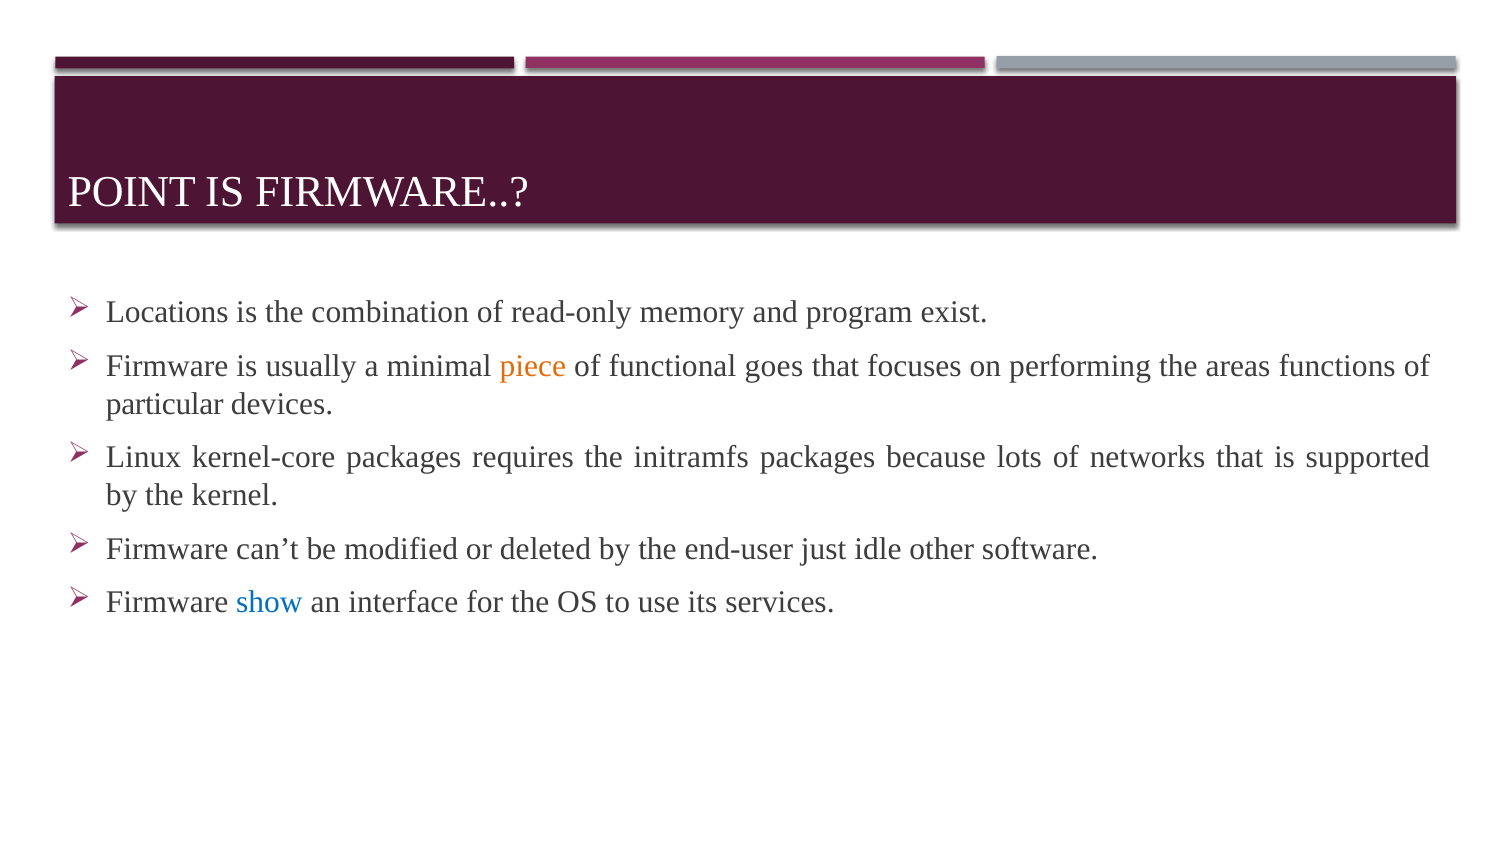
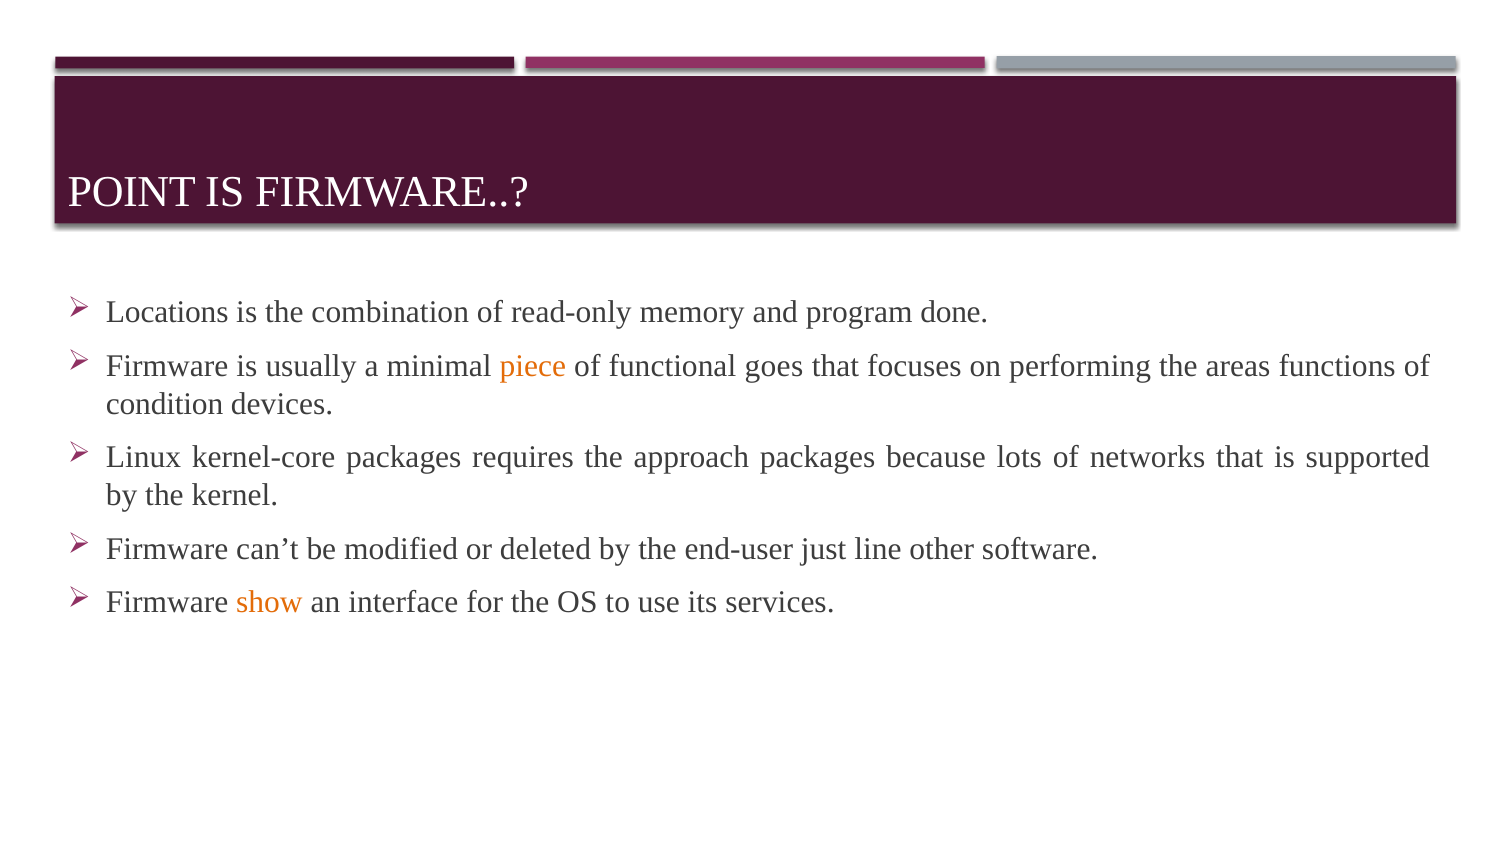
exist: exist -> done (954, 313)
particular: particular -> condition (165, 404)
initramfs: initramfs -> approach (691, 458)
idle: idle -> line (878, 549)
show colour: blue -> orange (269, 603)
